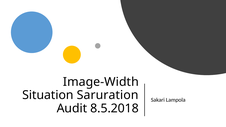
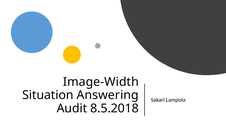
Saruration: Saruration -> Answering (108, 95)
